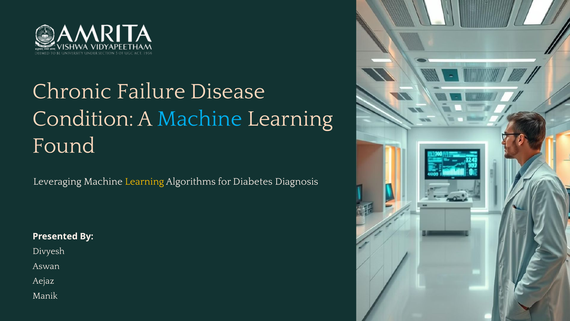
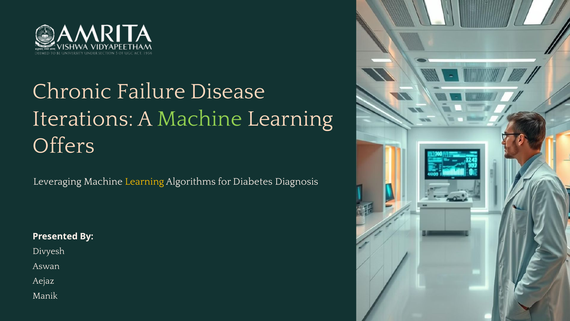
Condition: Condition -> Iterations (83, 118)
Machine colour: light blue -> light green (200, 118)
Found: Found -> Offers (64, 146)
